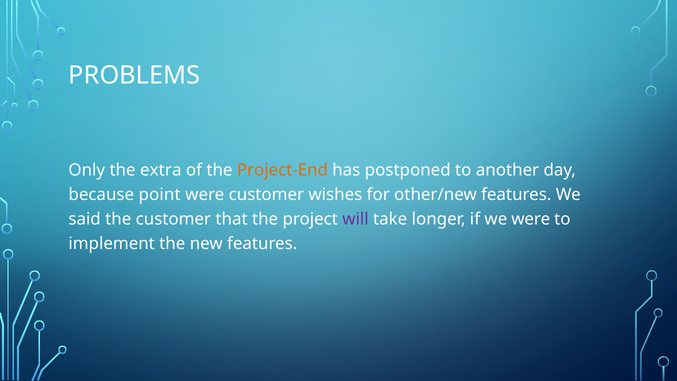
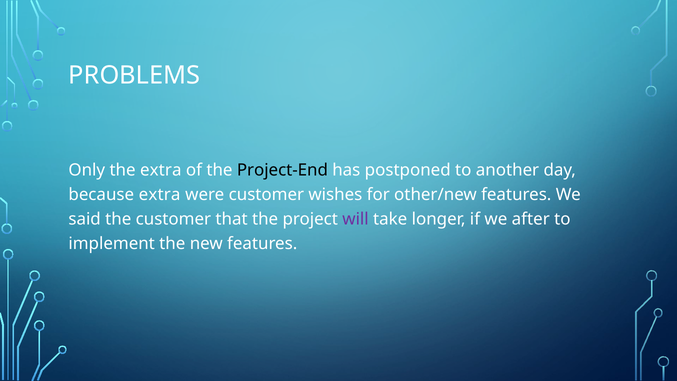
Project-End colour: orange -> black (282, 170)
because point: point -> extra (160, 195)
we were: were -> after (531, 219)
